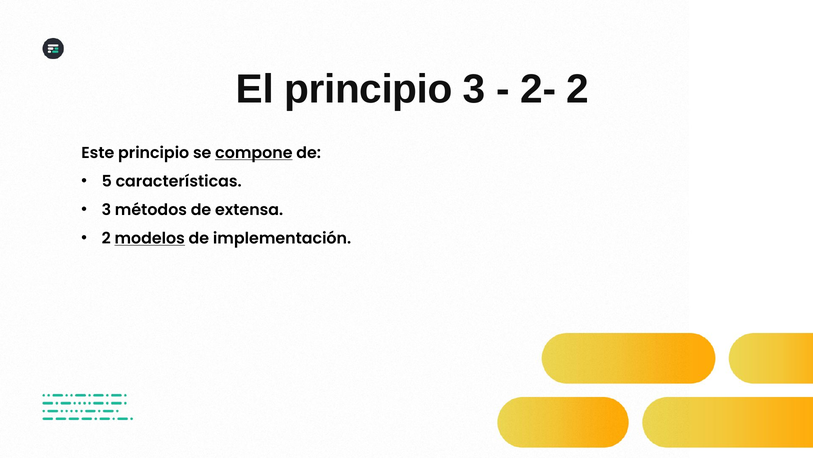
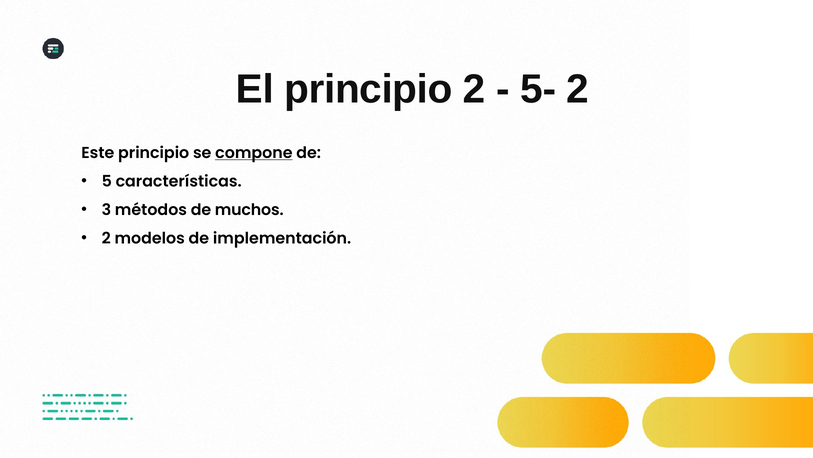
principio 3: 3 -> 2 (474, 89)
2-: 2- -> 5- (538, 89)
extensa: extensa -> muchos (249, 210)
modelos underline: present -> none (150, 238)
